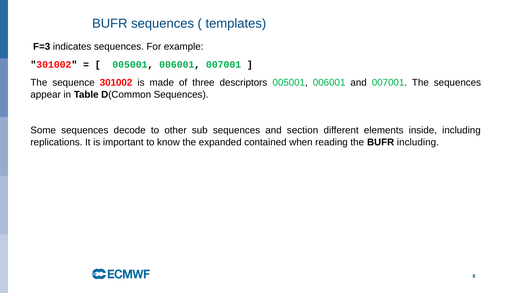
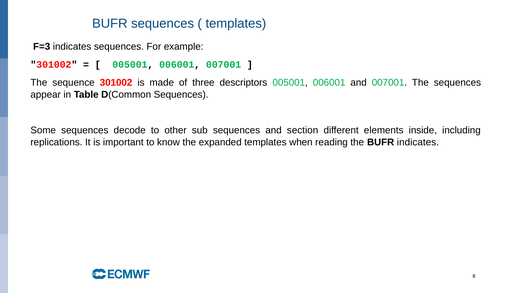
expanded contained: contained -> templates (265, 142)
BUFR including: including -> indicates (418, 142)
